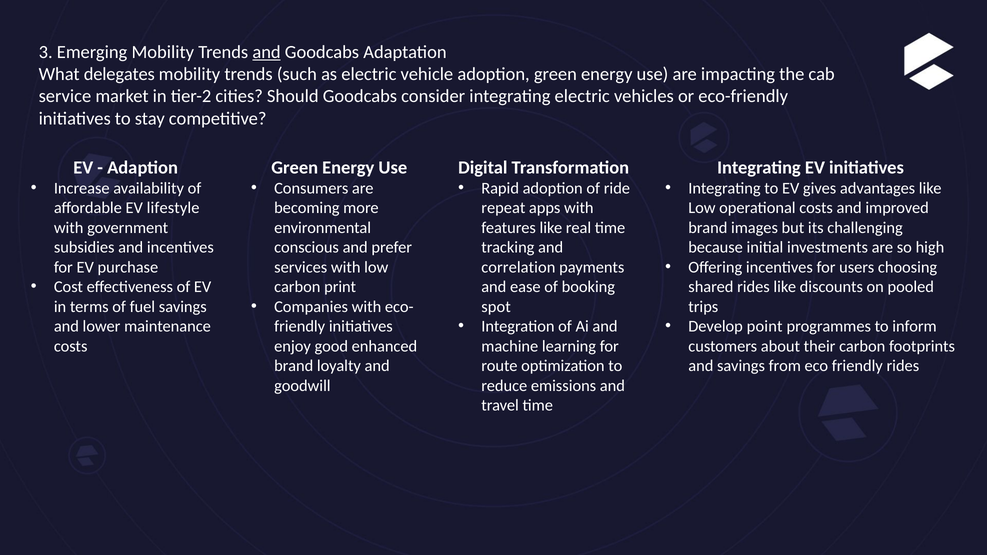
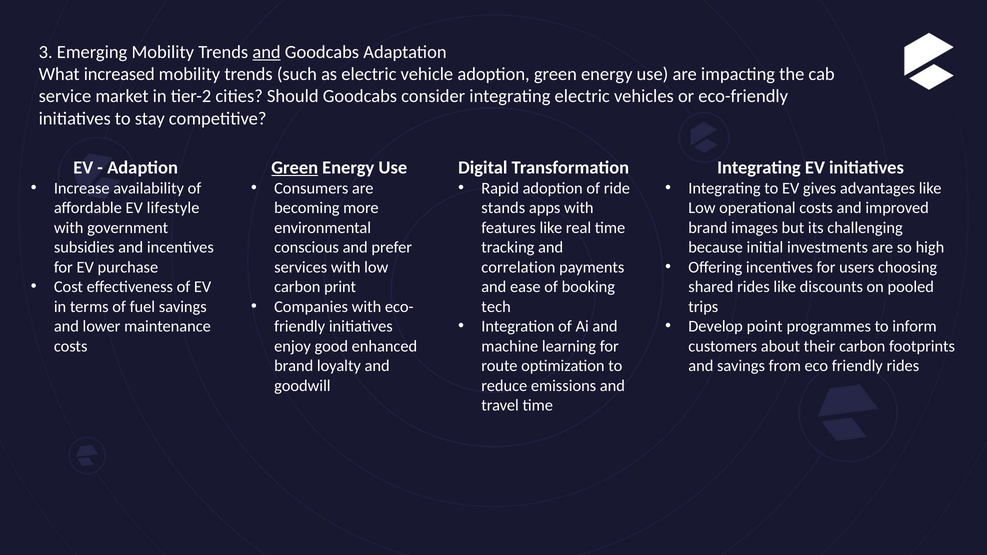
delegates: delegates -> increased (119, 74)
Green underline: none -> present (295, 168)
repeat: repeat -> stands (503, 208)
spot: spot -> tech (496, 307)
